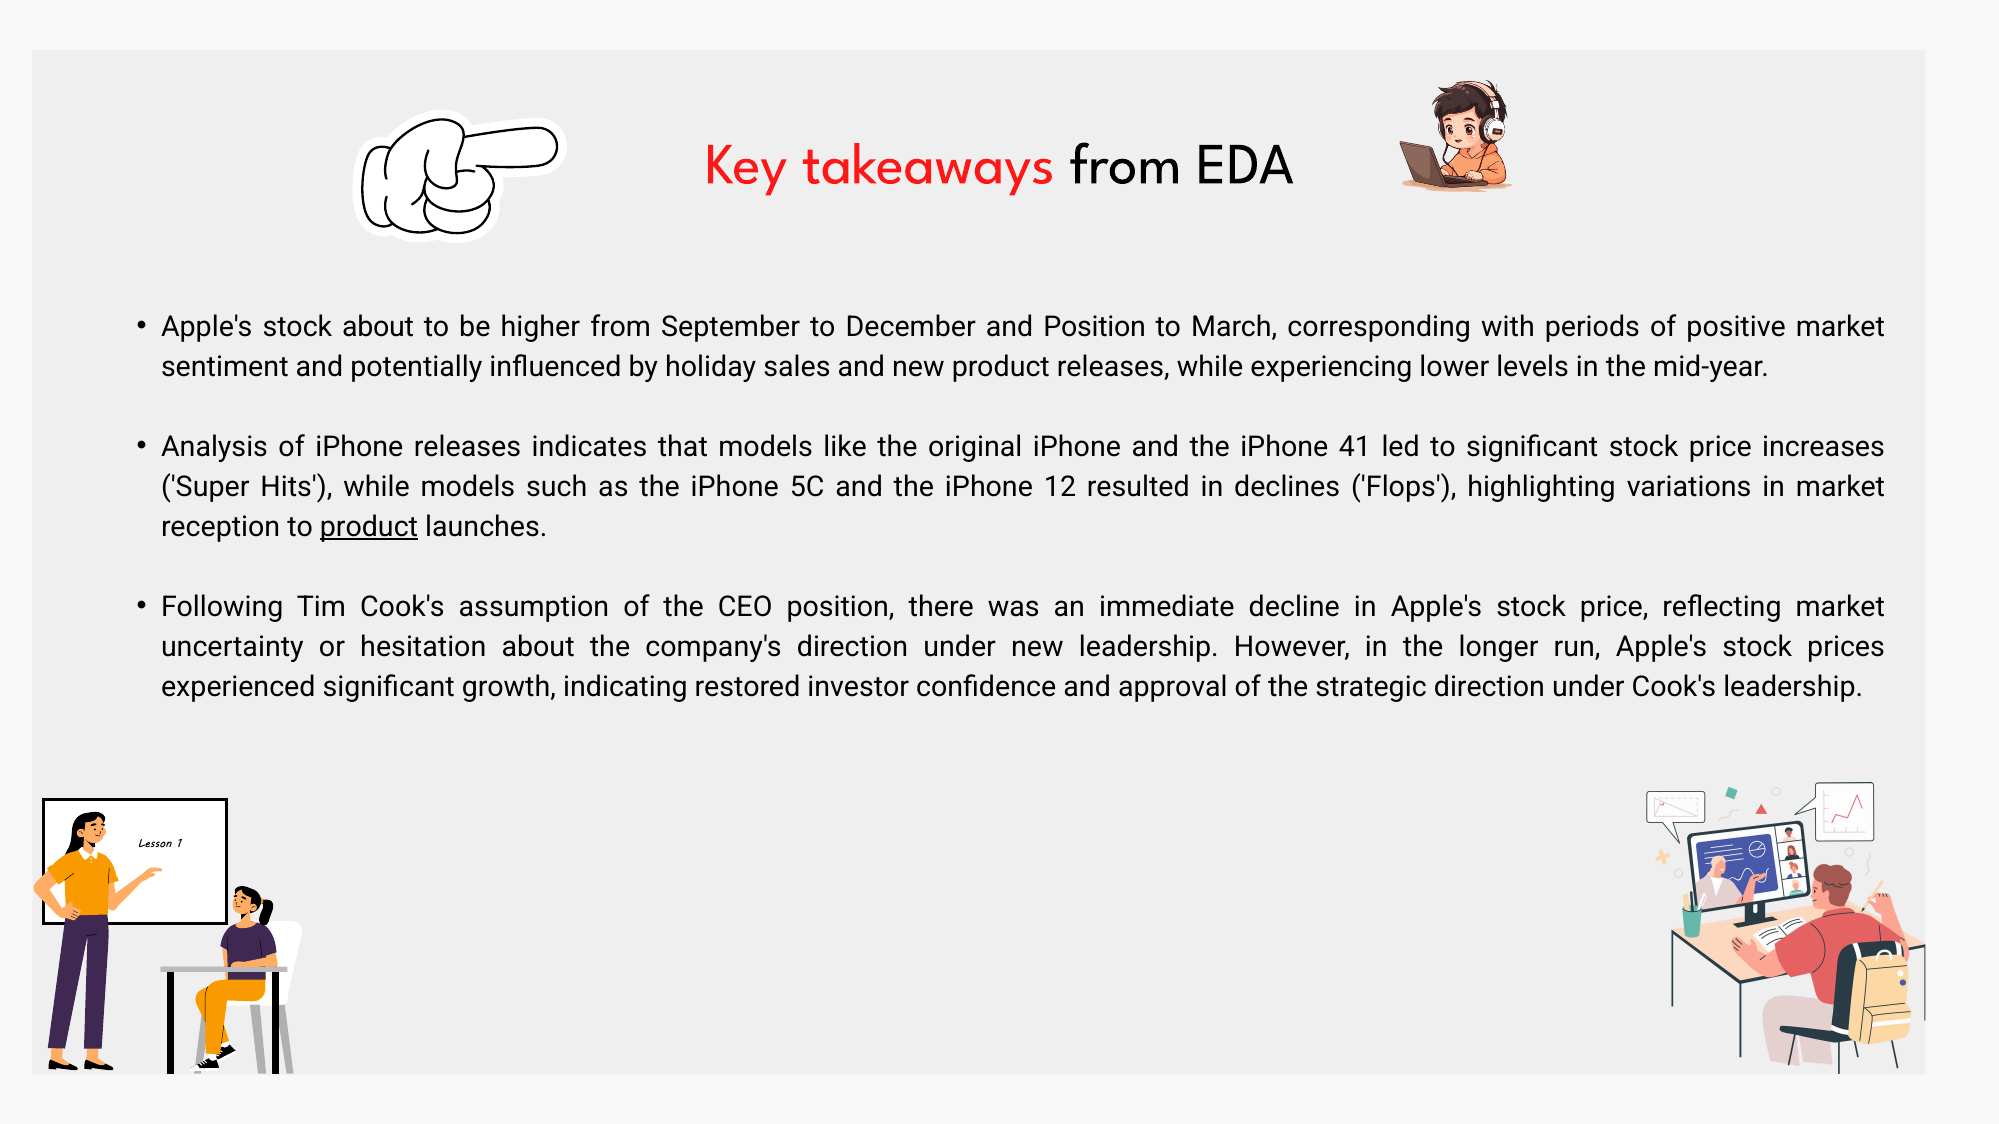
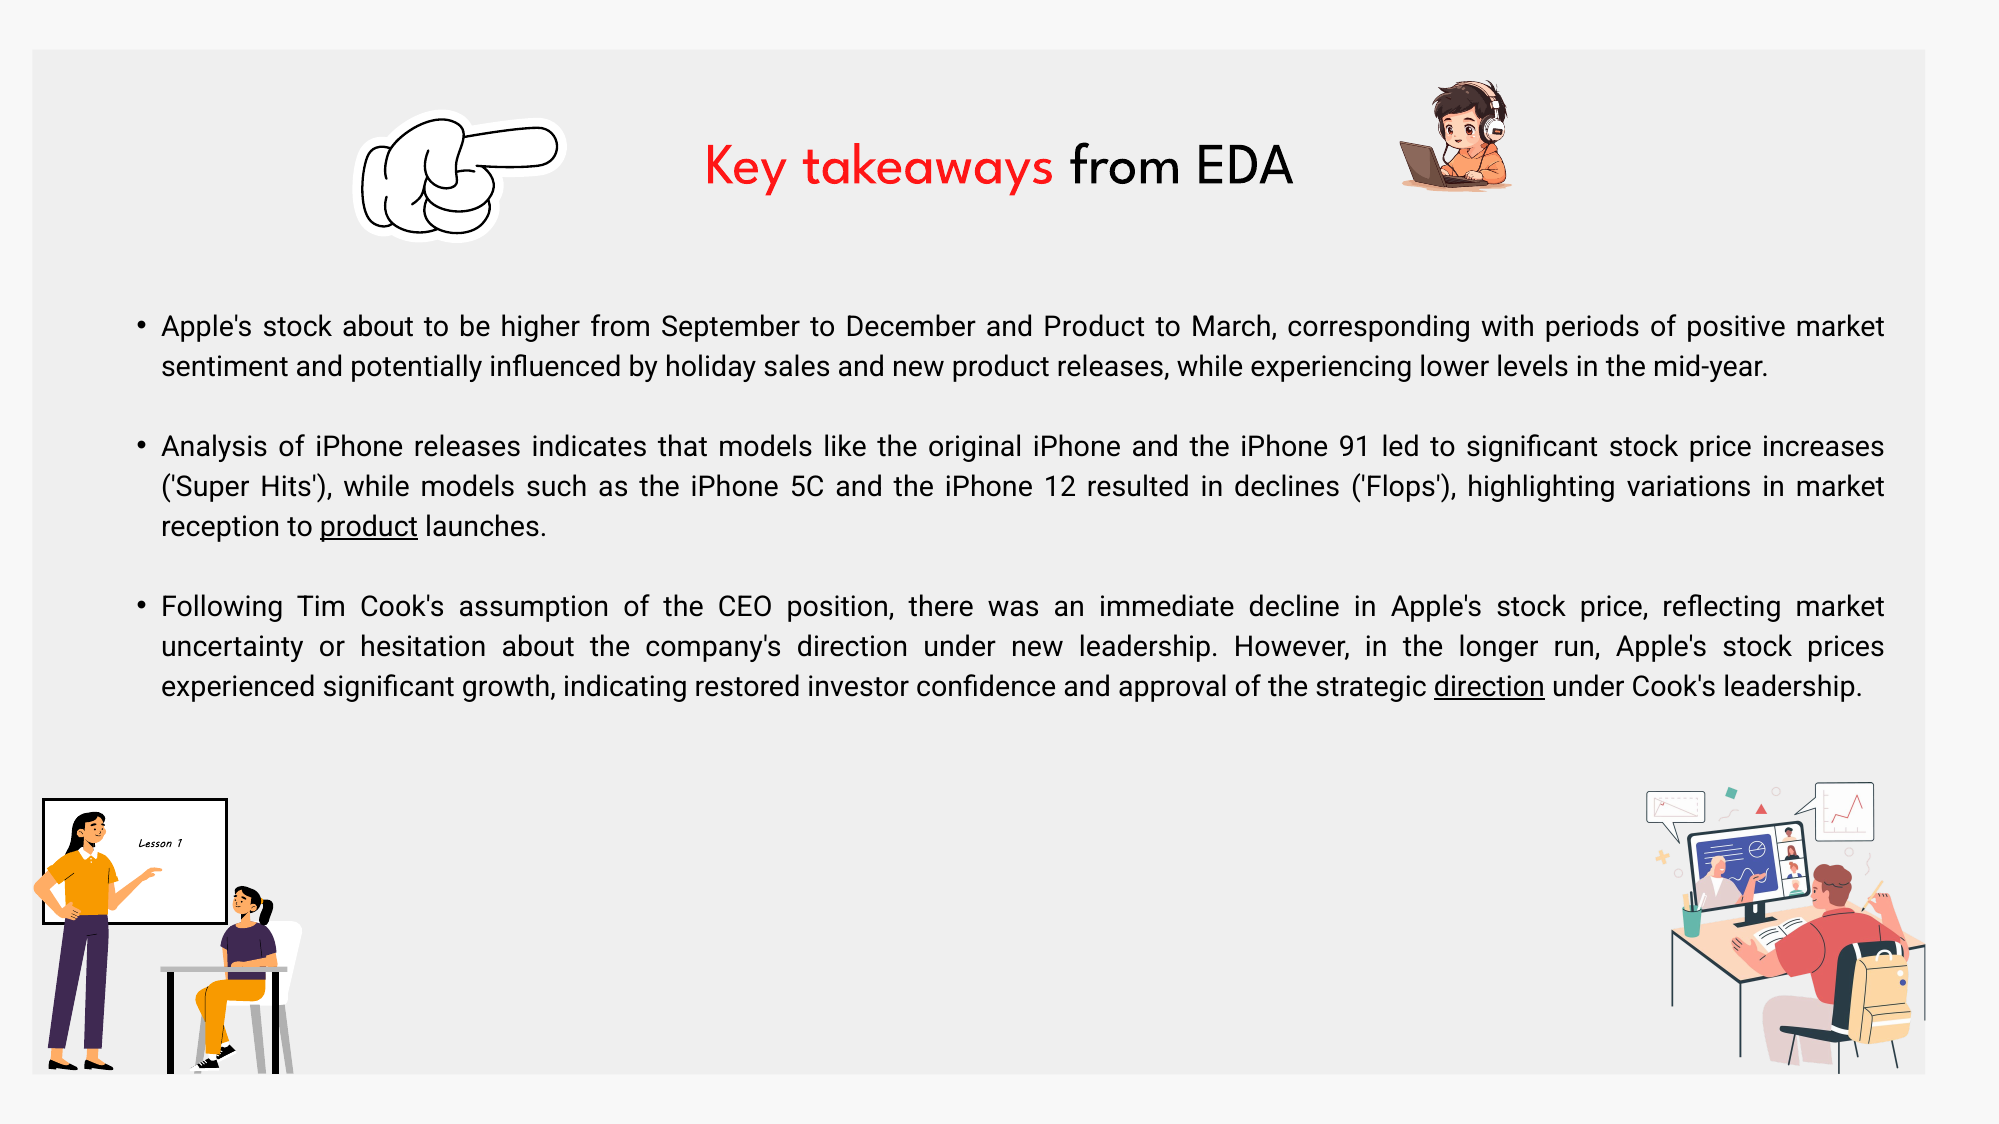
and Position: Position -> Product (1094, 327)
41: 41 -> 91 (1355, 447)
direction underline: none -> present (1489, 687)
